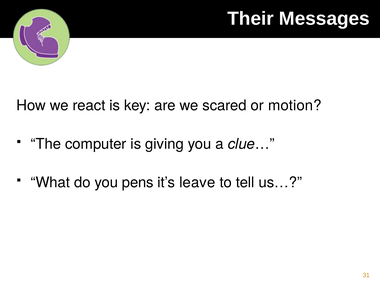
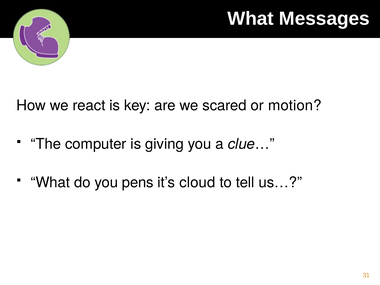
Their: Their -> What (251, 19)
leave: leave -> cloud (197, 182)
